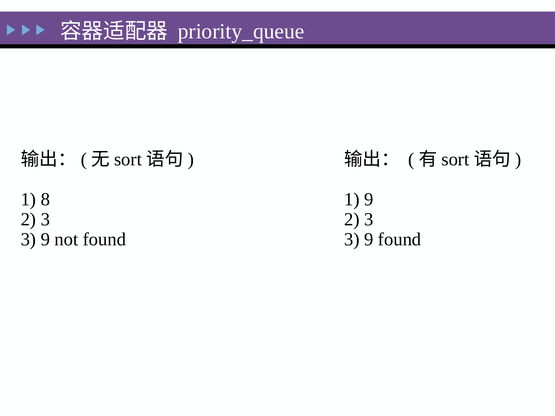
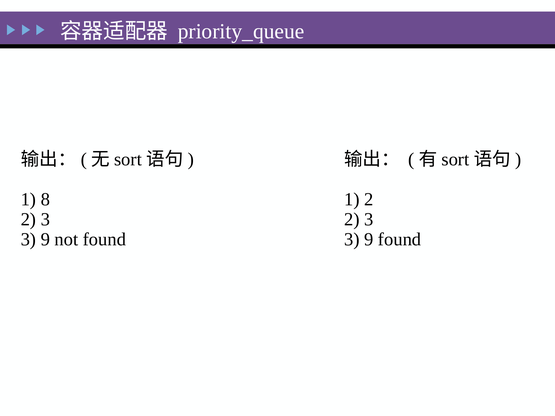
1 9: 9 -> 2 (369, 199)
